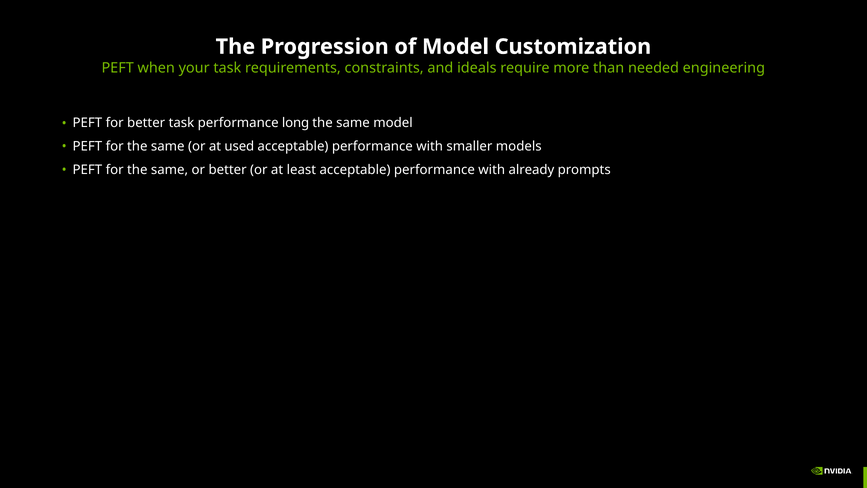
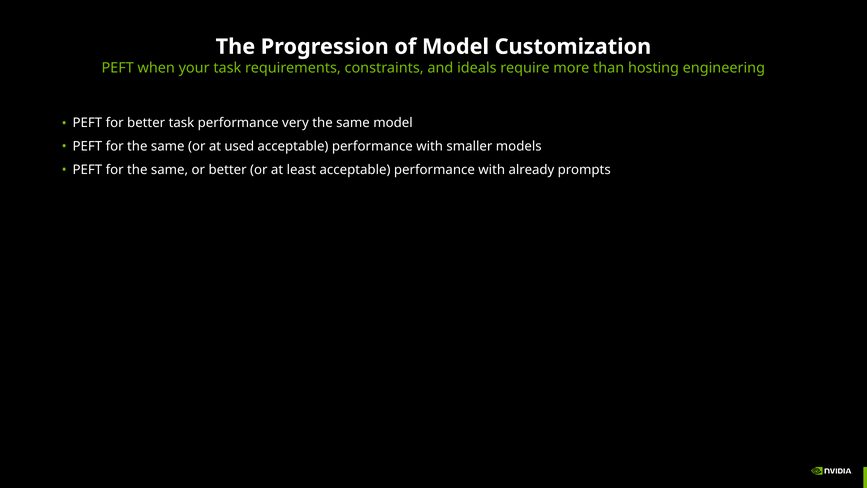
needed: needed -> hosting (654, 68)
long: long -> very (295, 123)
